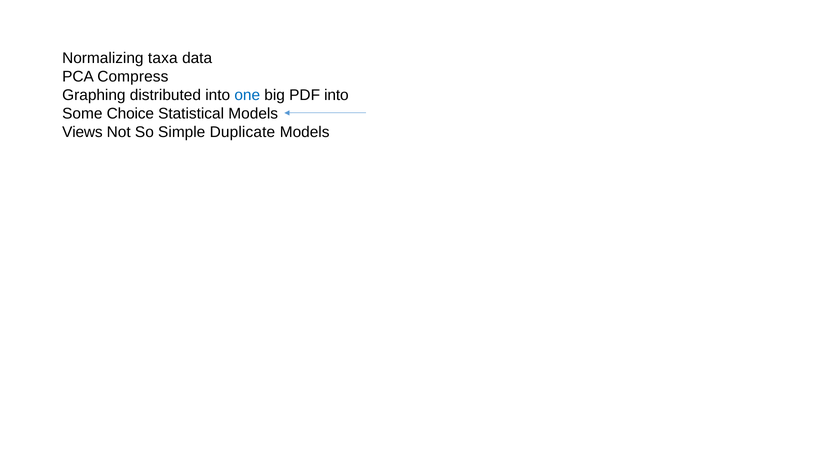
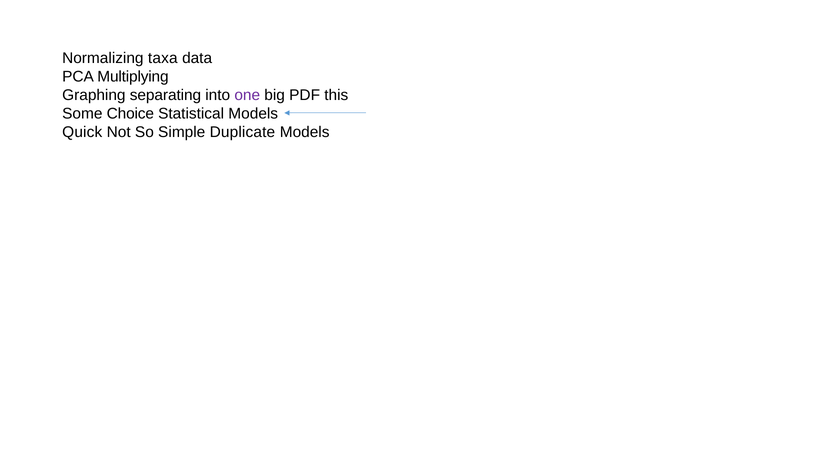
Compress: Compress -> Multiplying (133, 77)
distributed: distributed -> separating (165, 95)
one colour: blue -> purple (247, 95)
PDF into: into -> this (336, 95)
Views: Views -> Quick (82, 132)
